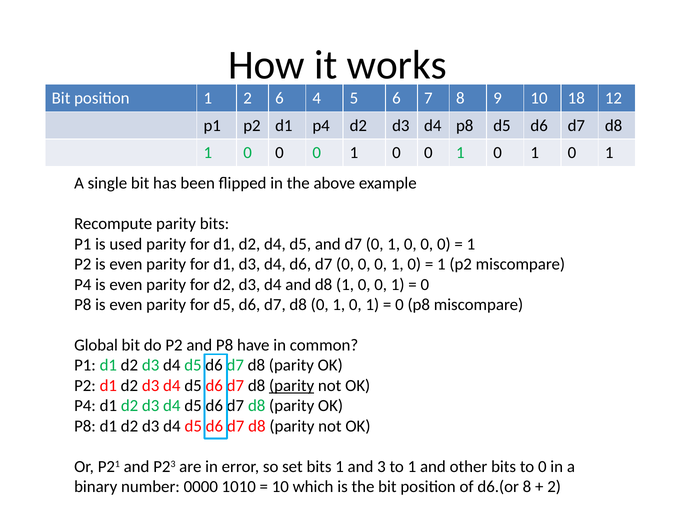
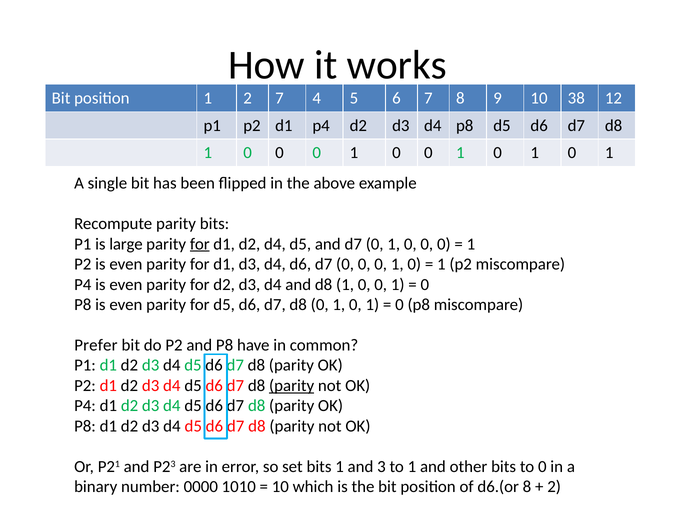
2 6: 6 -> 7 (279, 98)
18: 18 -> 38 (576, 98)
used: used -> large (126, 244)
for underline: none -> present (200, 244)
Global: Global -> Prefer (96, 345)
